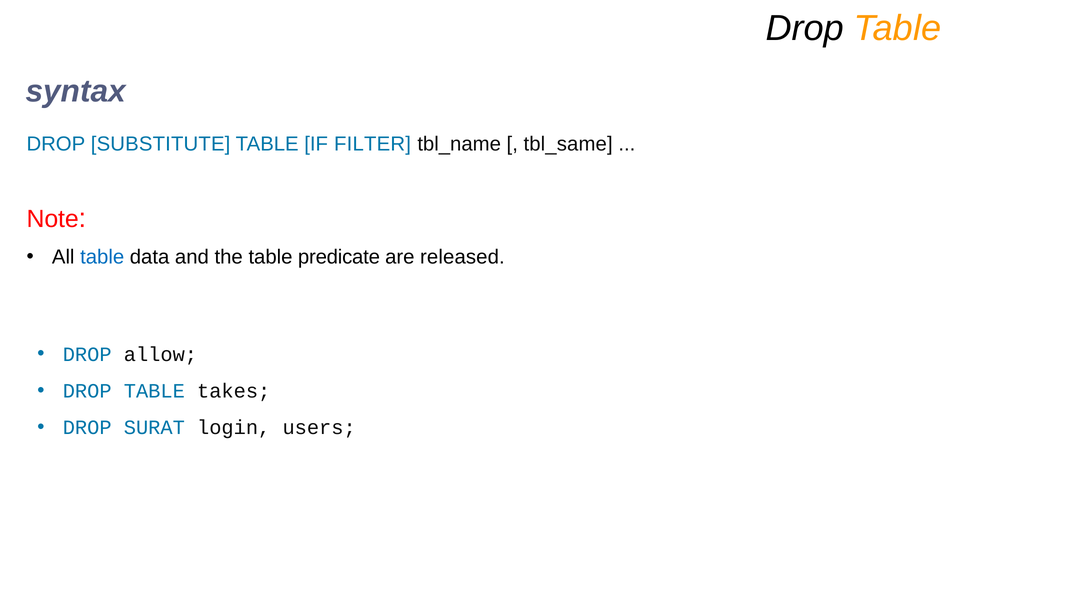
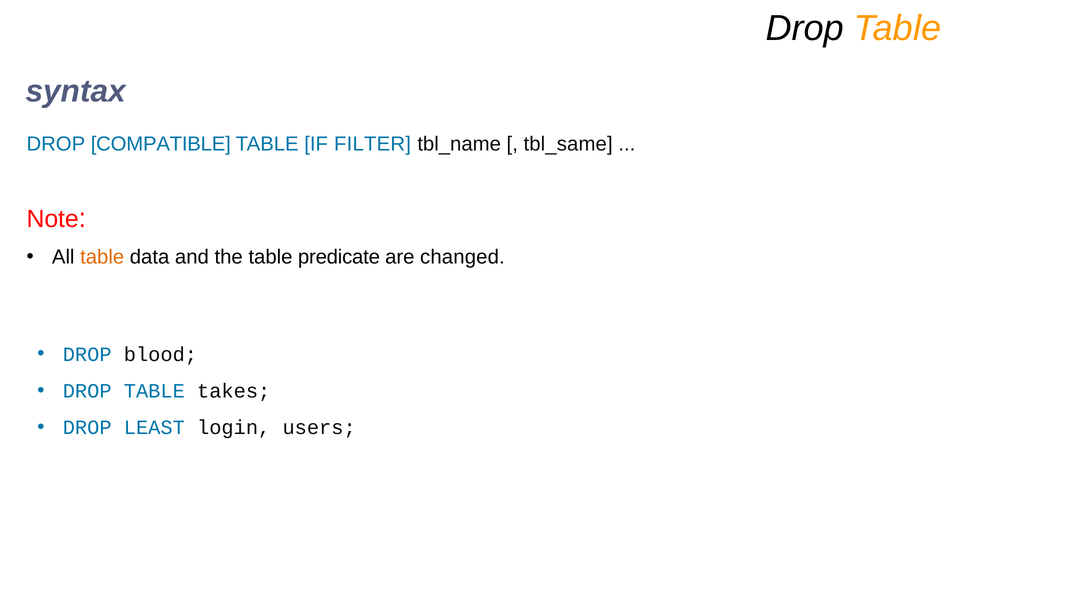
SUBSTITUTE: SUBSTITUTE -> COMPATIBLE (161, 144)
table colour: blue -> orange (102, 257)
released: released -> changed (462, 257)
allow: allow -> blood (160, 355)
SURAT: SURAT -> LEAST (154, 428)
